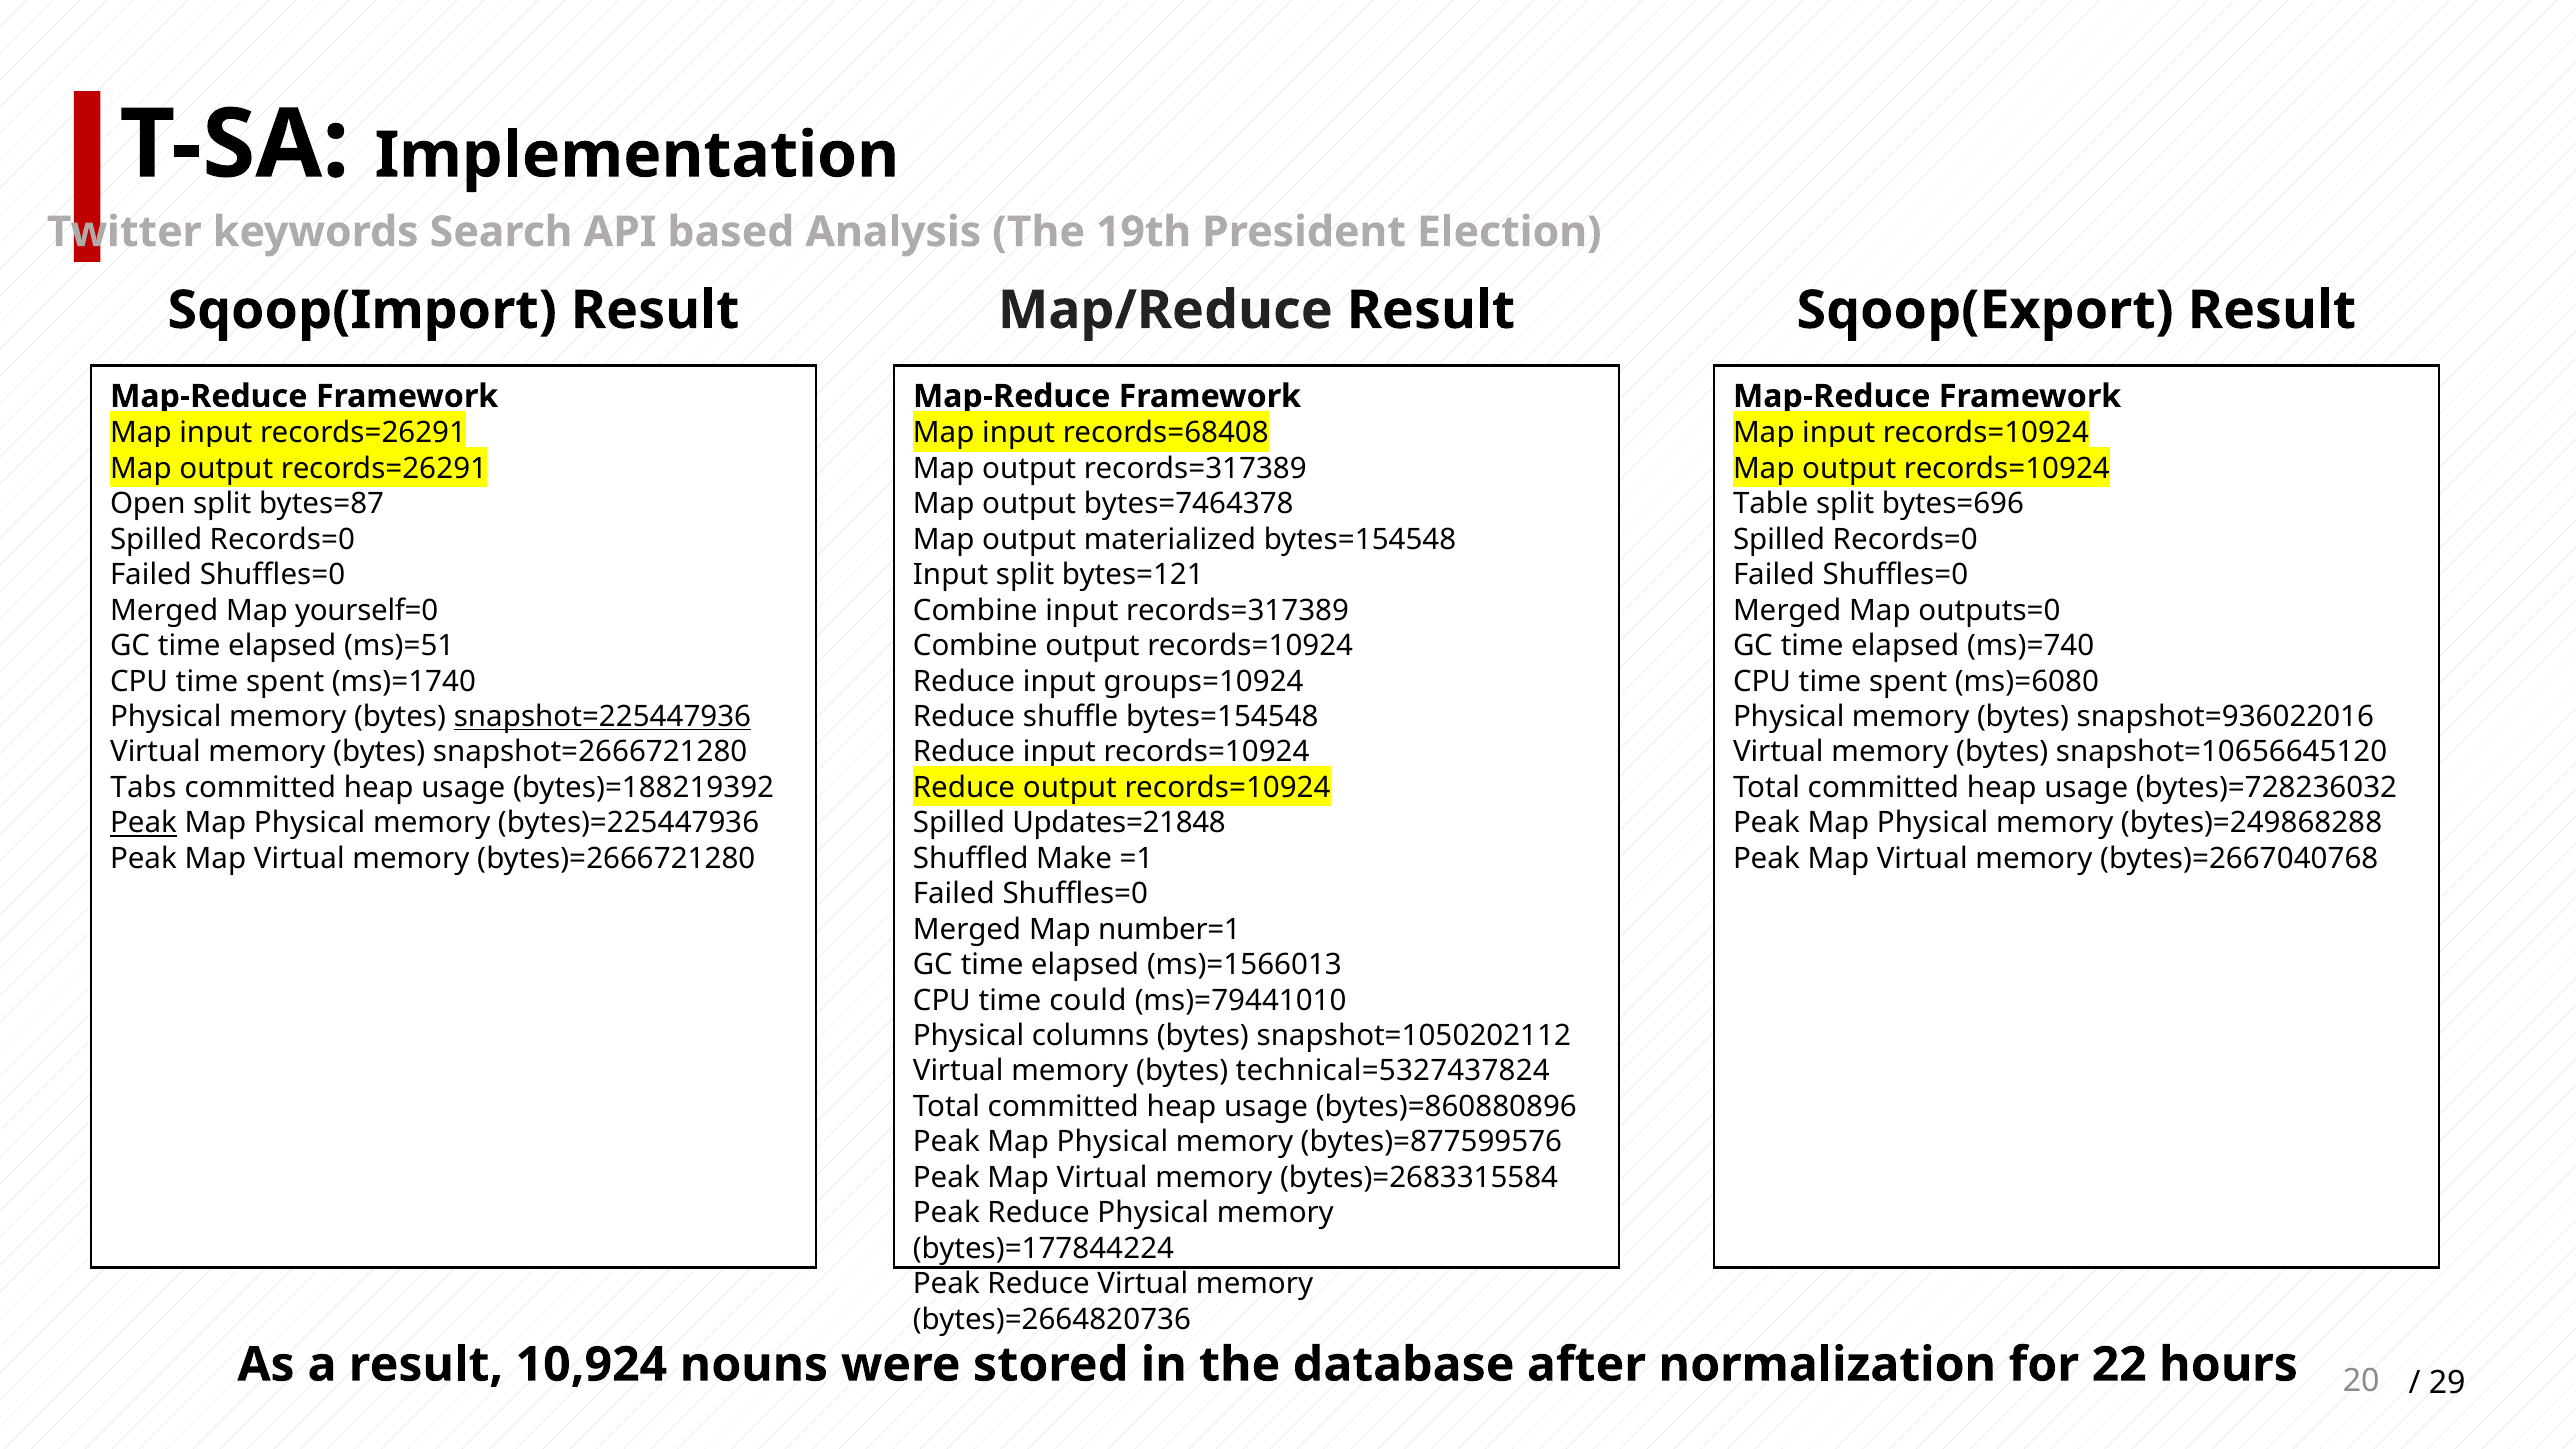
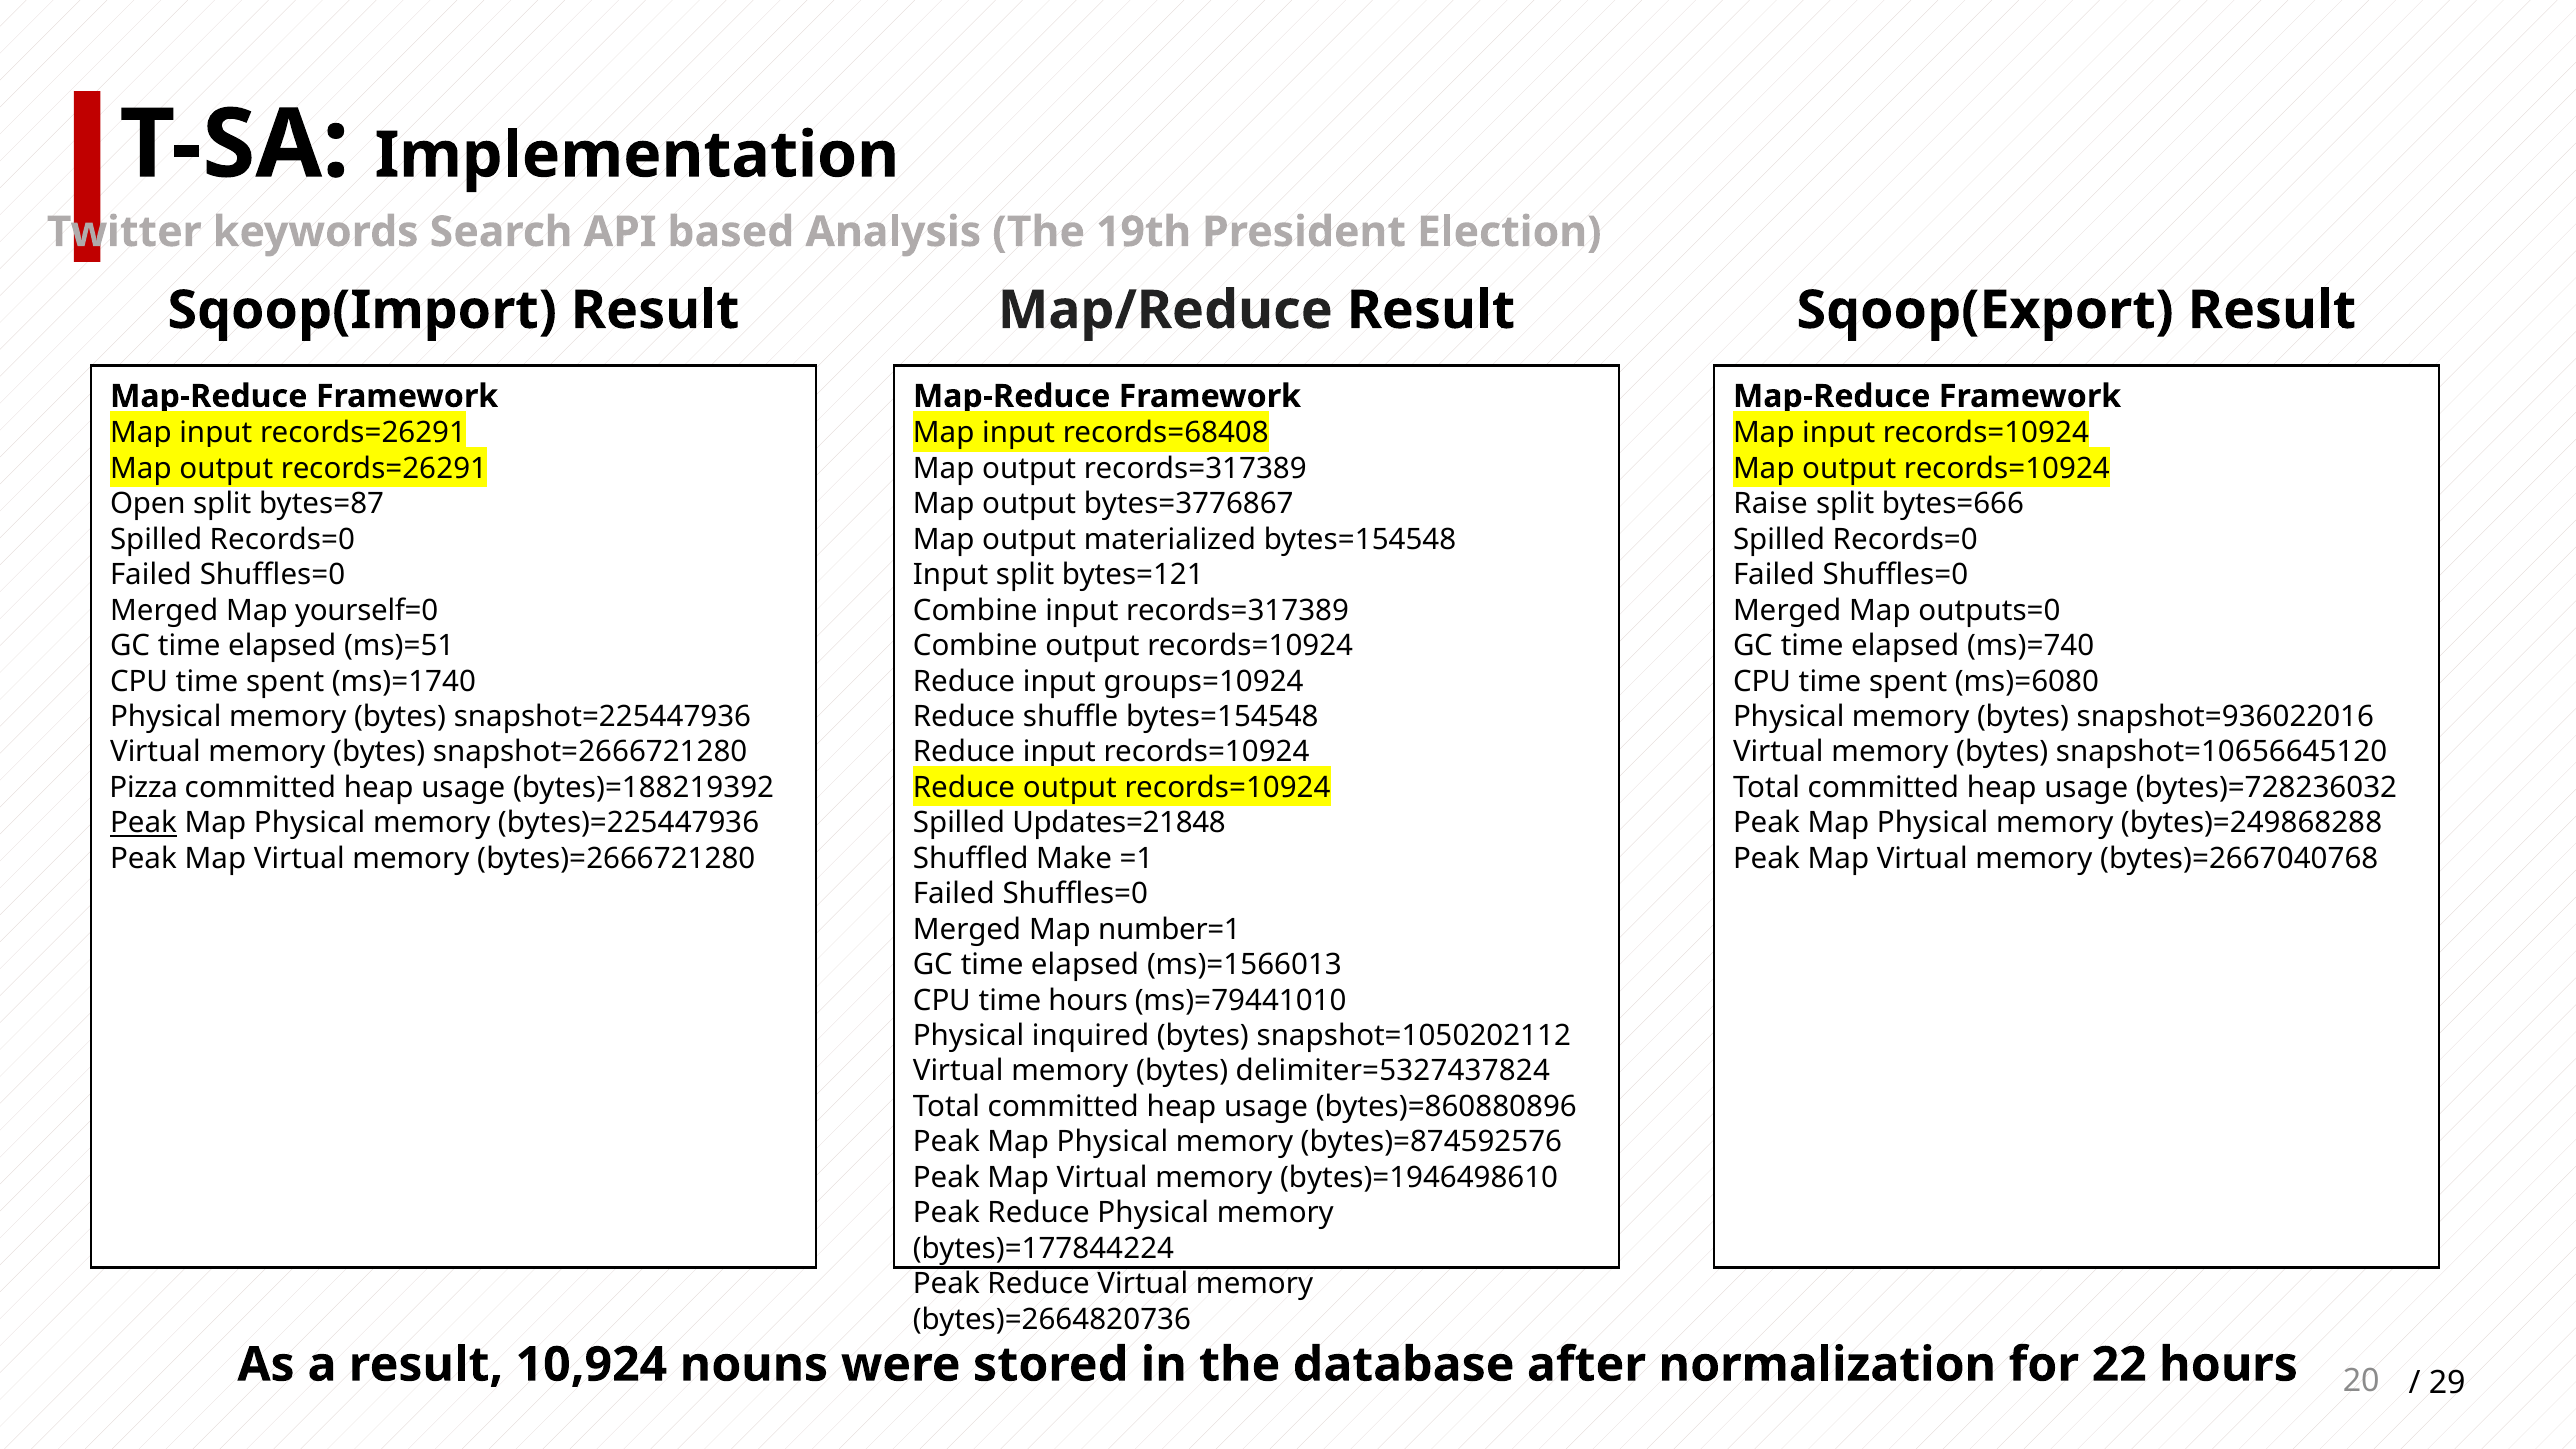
bytes=7464378: bytes=7464378 -> bytes=3776867 (1189, 504)
Table: Table -> Raise (1771, 504)
bytes=696: bytes=696 -> bytes=666 (1953, 504)
snapshot=225447936 underline: present -> none (602, 717)
Tabs: Tabs -> Pizza (144, 788)
time could: could -> hours (1088, 1000)
columns: columns -> inquired (1091, 1036)
technical=5327437824: technical=5327437824 -> delimiter=5327437824 (1393, 1071)
bytes)=877599576: bytes)=877599576 -> bytes)=874592576 (1431, 1142)
bytes)=2683315584: bytes)=2683315584 -> bytes)=1946498610 (1419, 1178)
